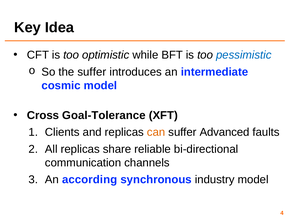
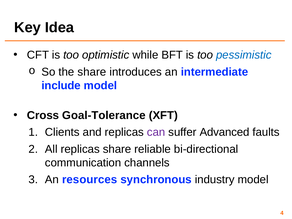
the suffer: suffer -> share (92, 72)
cosmic: cosmic -> include (61, 86)
can colour: orange -> purple (156, 132)
according: according -> resources (90, 180)
